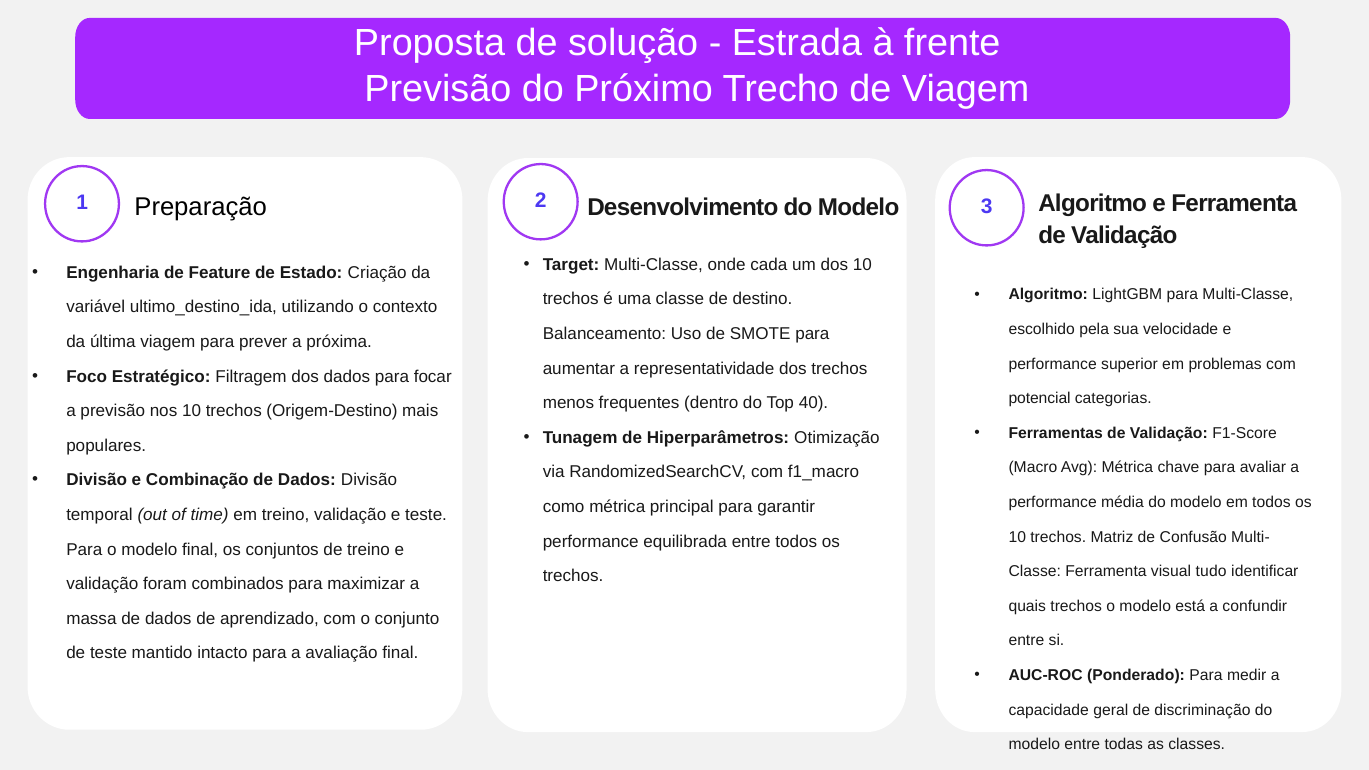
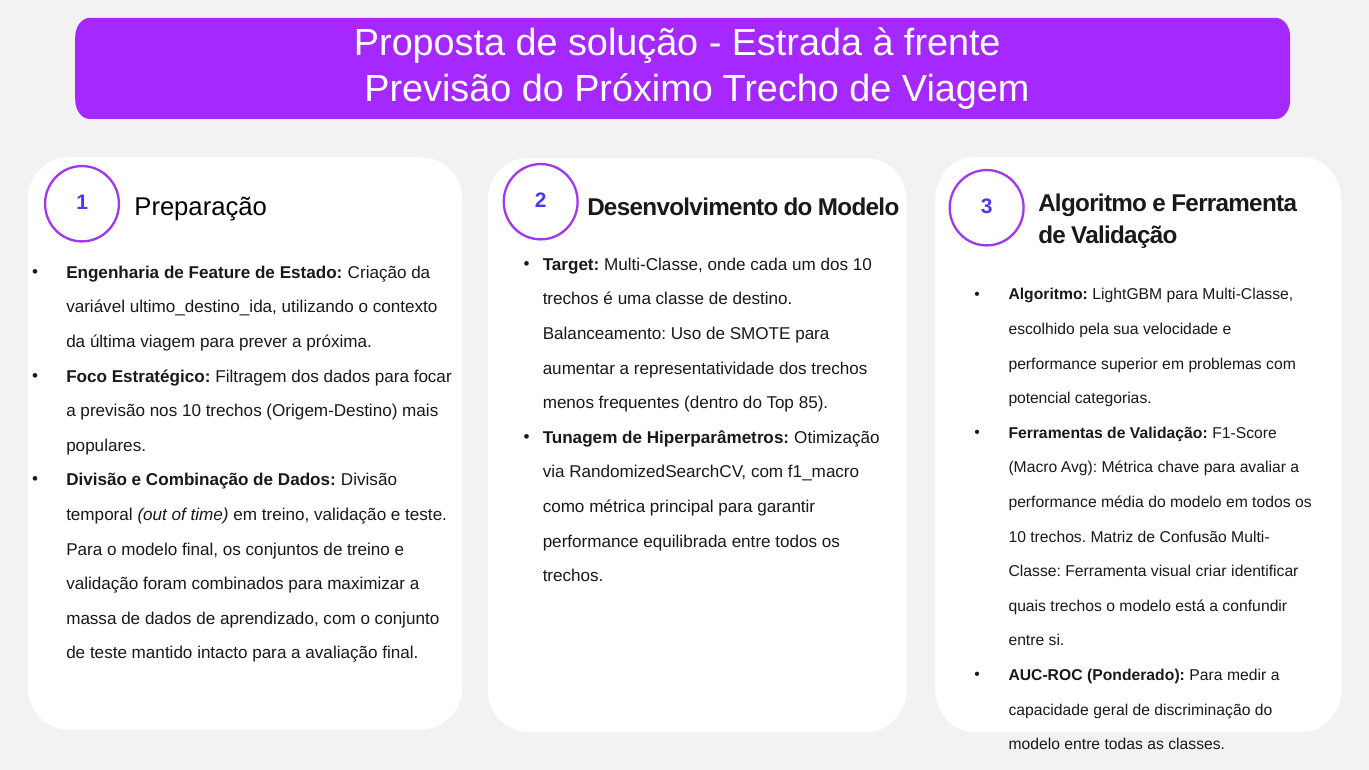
40: 40 -> 85 (814, 403)
tudo: tudo -> criar (1211, 572)
